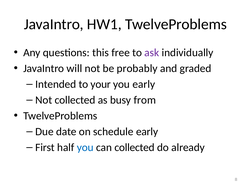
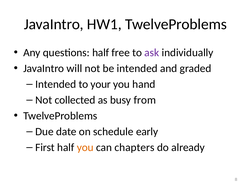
questions this: this -> half (101, 53)
be probably: probably -> intended (137, 68)
you early: early -> hand (144, 84)
you colour: blue -> orange (85, 148)
can collected: collected -> chapters (134, 148)
